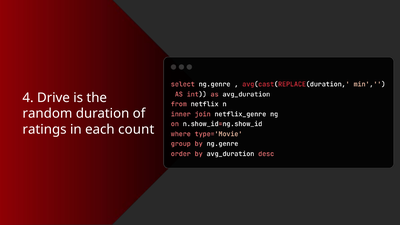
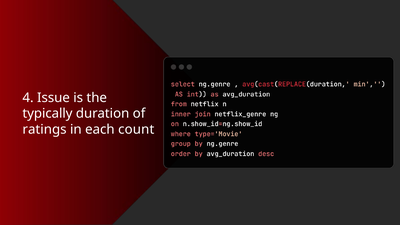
Drive: Drive -> Issue (53, 98)
random: random -> typically (48, 114)
